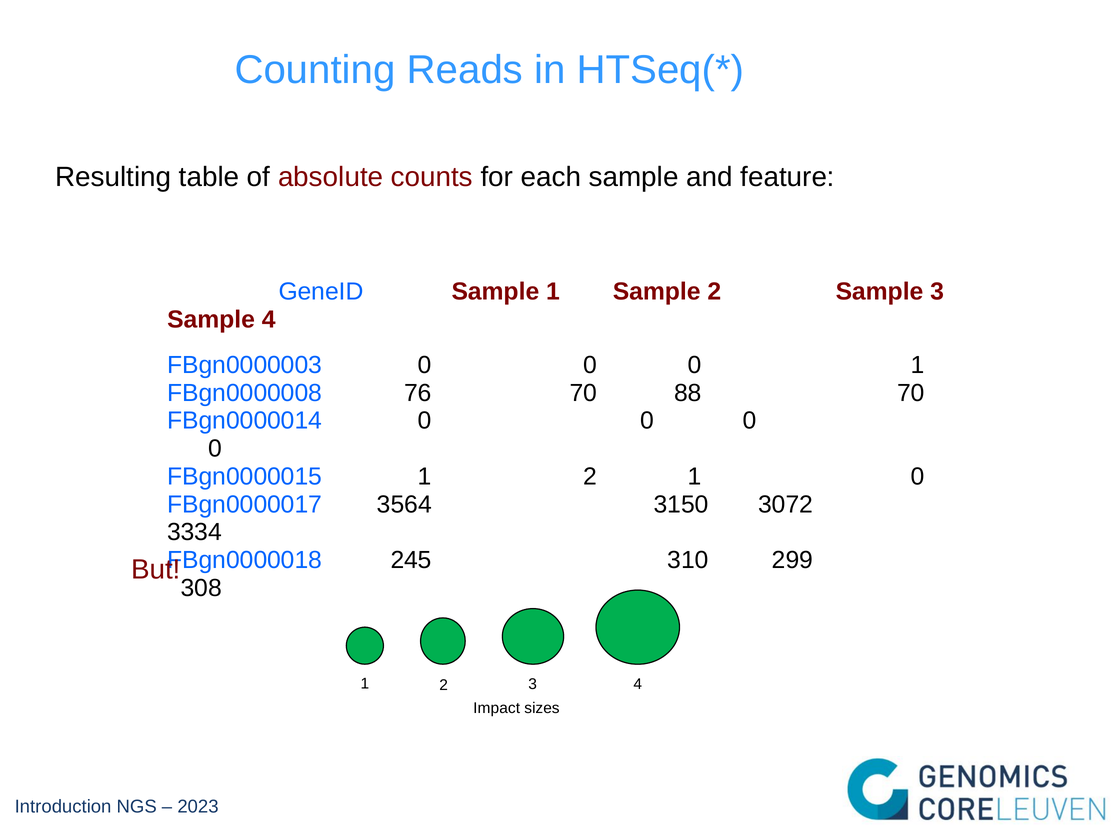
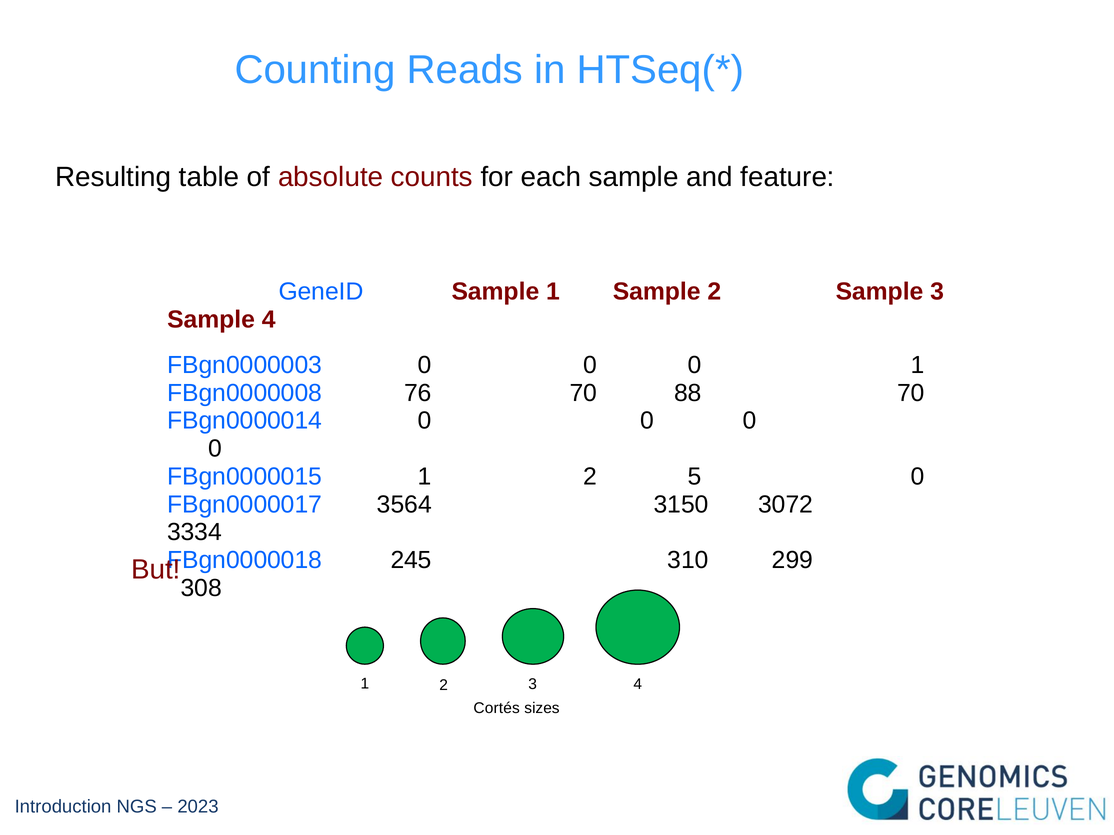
2 1: 1 -> 5 (695, 477)
Impact: Impact -> Cortés (497, 709)
